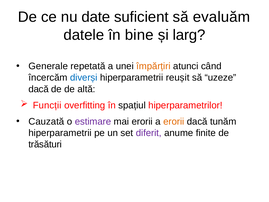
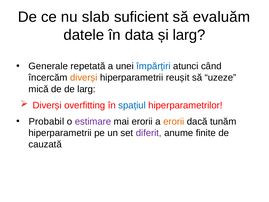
date: date -> slab (96, 17)
bine: bine -> data (139, 35)
împărțiri colour: orange -> blue (153, 66)
diverși colour: blue -> orange (84, 78)
dacă: dacă -> mică (39, 89)
de altă: altă -> larg (86, 89)
Funcții: Funcții -> Diverși (47, 105)
spațiul colour: black -> blue (132, 105)
Cauzată: Cauzată -> Probabil (46, 121)
trăsături: trăsături -> cauzată (45, 144)
